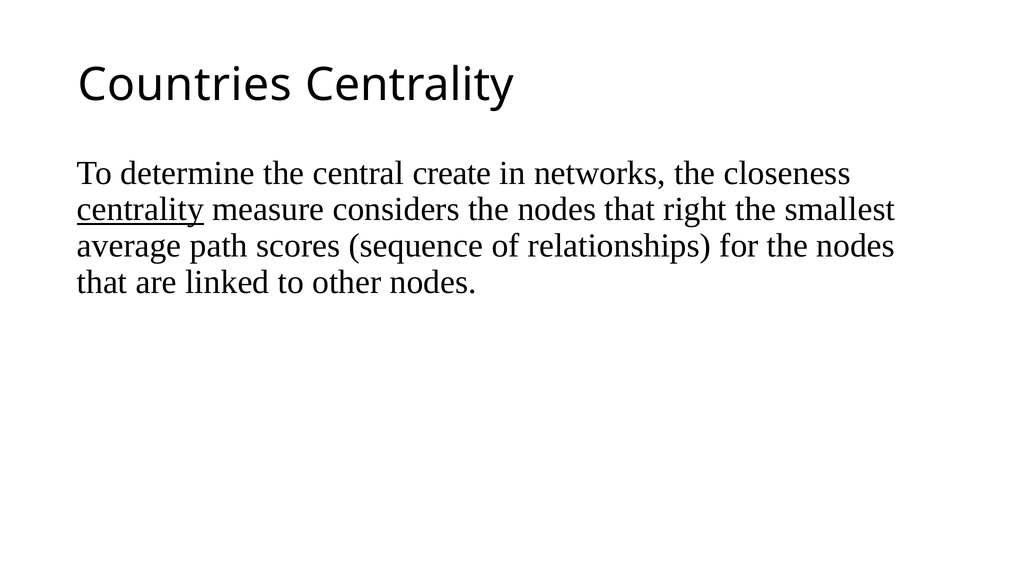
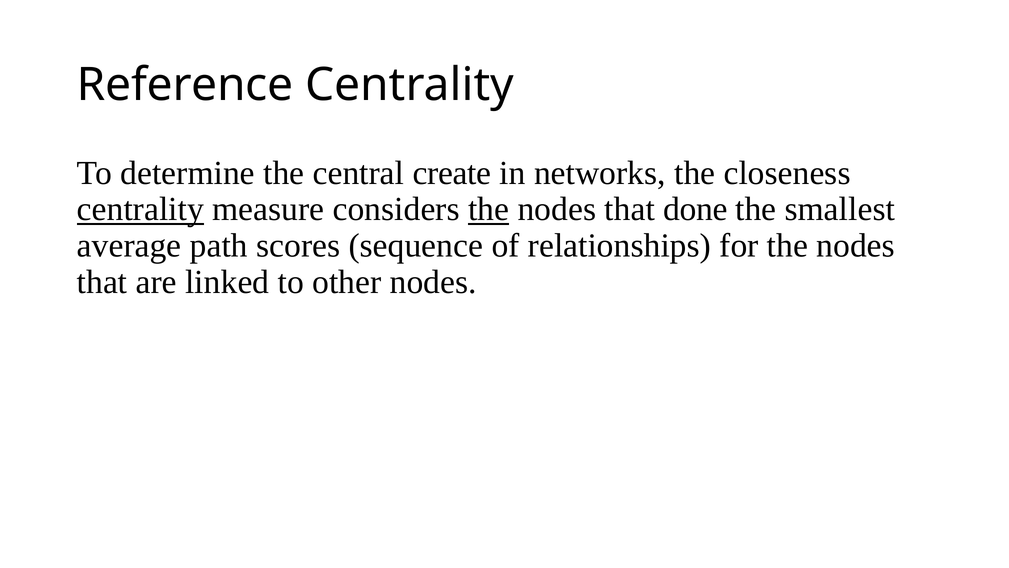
Countries: Countries -> Reference (185, 85)
the underline: none -> present (489, 209)
right: right -> done (695, 209)
